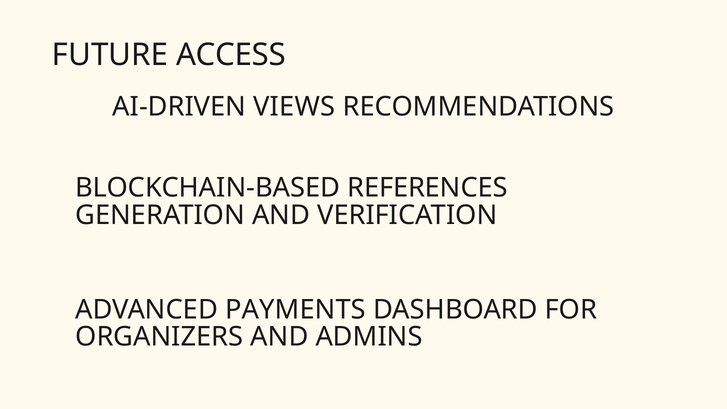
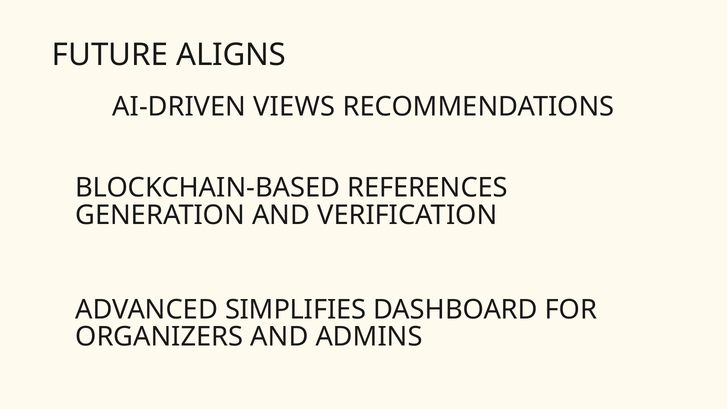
ACCESS: ACCESS -> ALIGNS (231, 55)
PAYMENTS: PAYMENTS -> SIMPLIFIES (296, 309)
